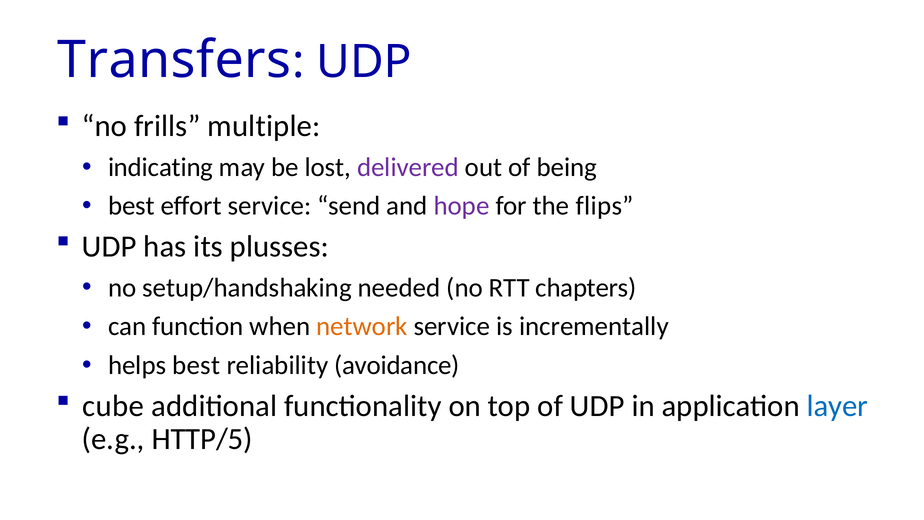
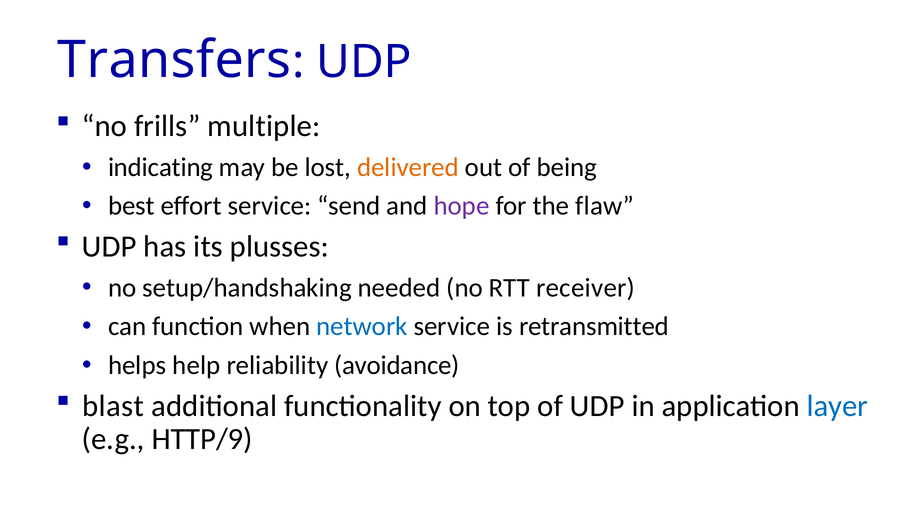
delivered colour: purple -> orange (408, 167)
flips: flips -> flaw (605, 206)
chapters: chapters -> receiver (586, 288)
network colour: orange -> blue (362, 326)
incrementally: incrementally -> retransmitted (594, 326)
helps best: best -> help (196, 365)
cube: cube -> blast (113, 406)
HTTP/5: HTTP/5 -> HTTP/9 (202, 439)
